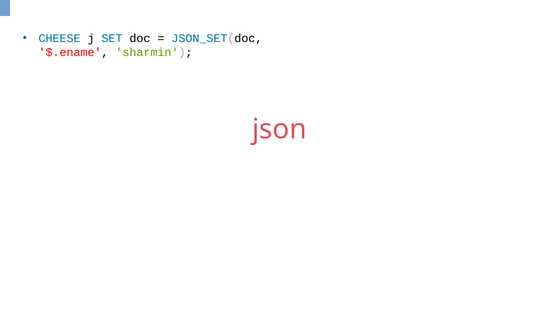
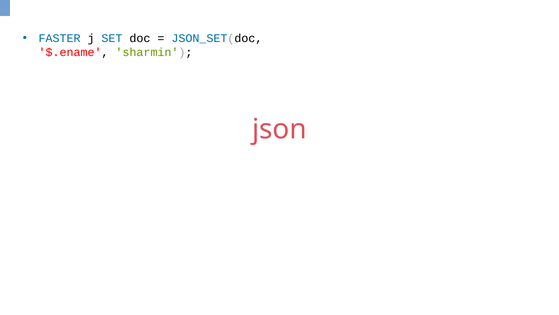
CHEESE: CHEESE -> FASTER (60, 38)
